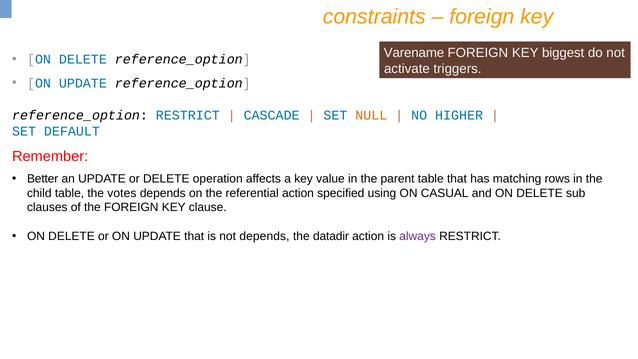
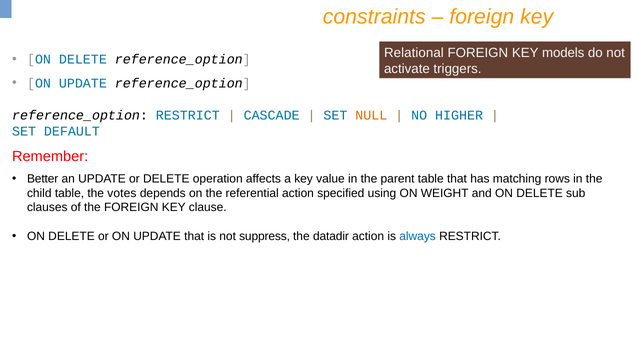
Varename: Varename -> Relational (414, 53)
biggest: biggest -> models (563, 53)
CASUAL: CASUAL -> WEIGHT (445, 193)
not depends: depends -> suppress (265, 236)
always colour: purple -> blue (418, 236)
